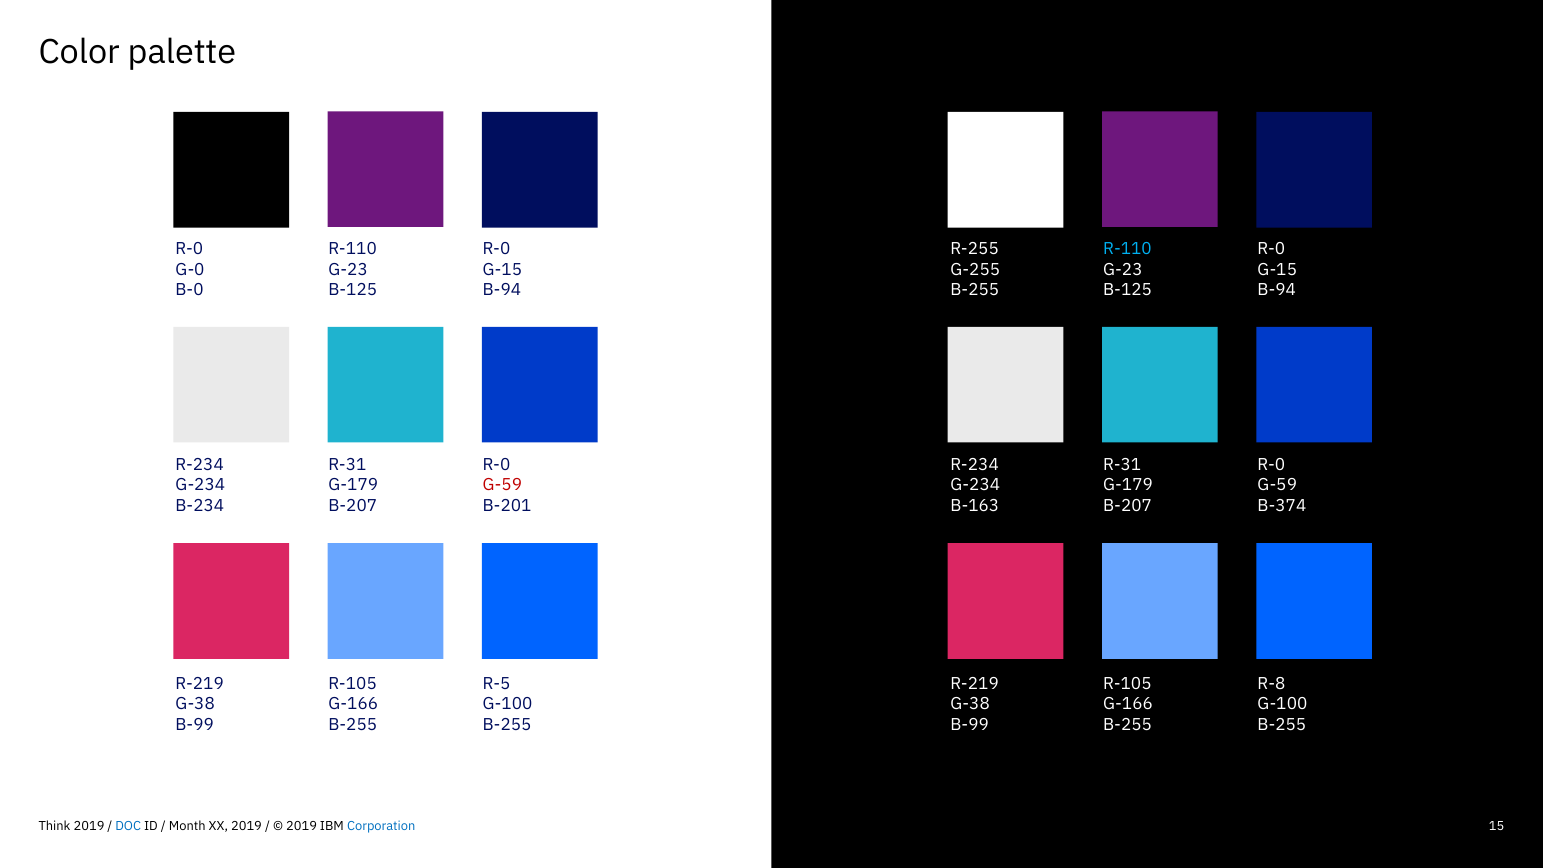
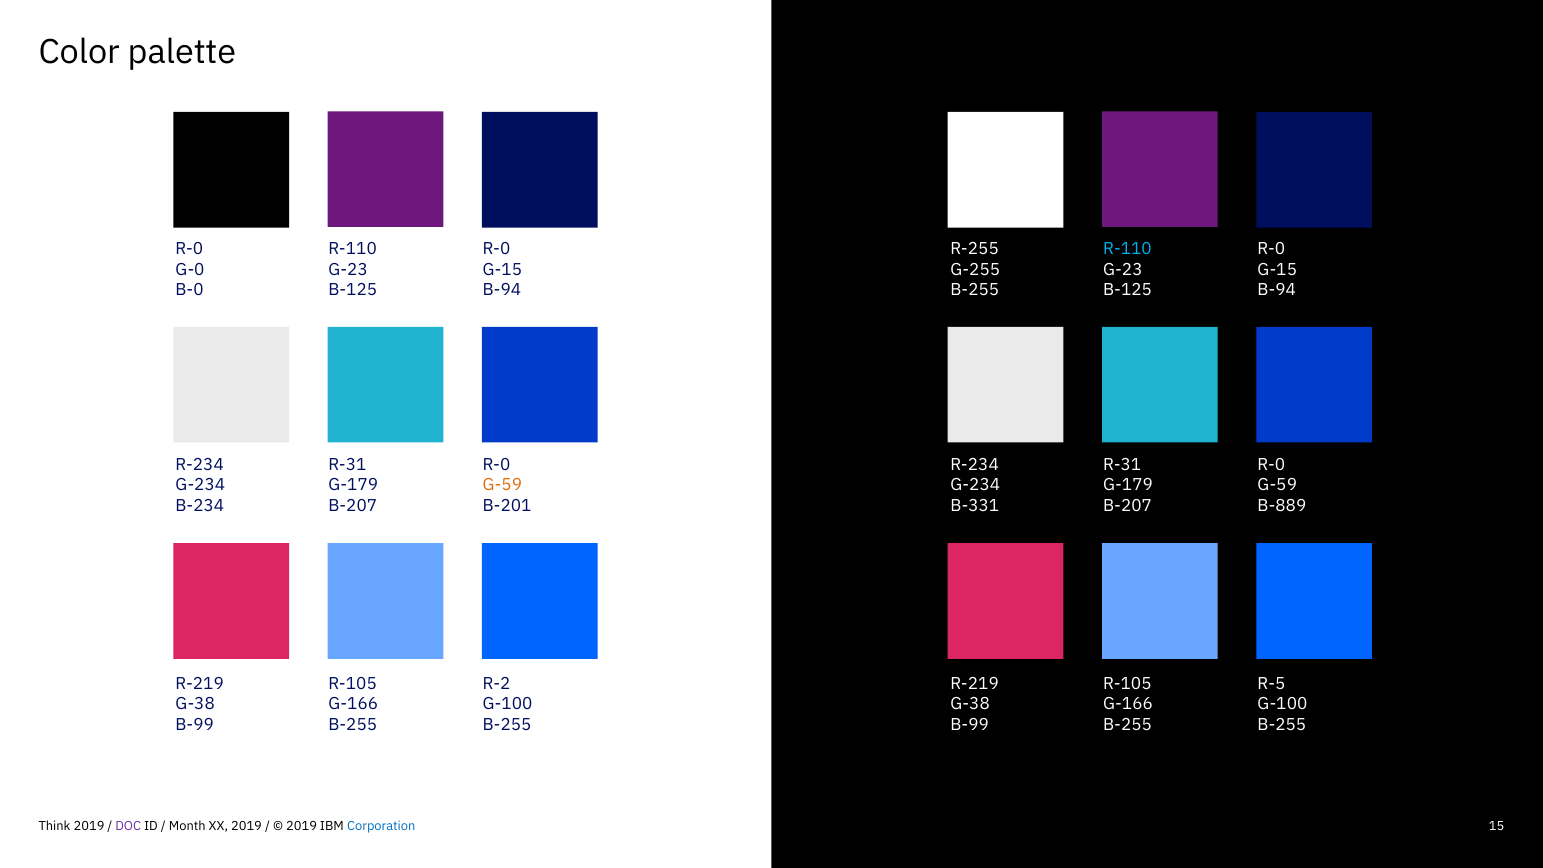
G-59 colour: red -> orange (502, 485)
B-163: B-163 -> B-331 (975, 506)
B-374: B-374 -> B-889 (1282, 506)
R-5: R-5 -> R-2 (497, 683)
R-8: R-8 -> R-5 (1271, 683)
DOC colour: blue -> purple (128, 826)
